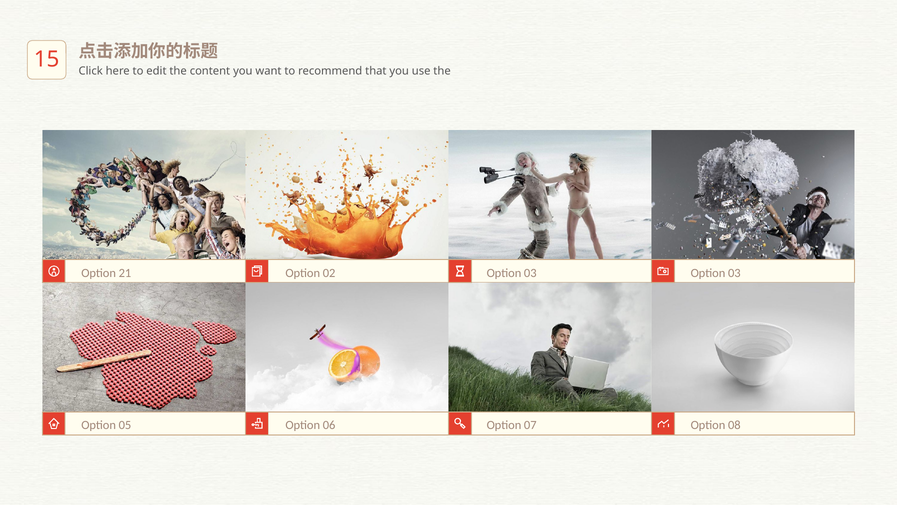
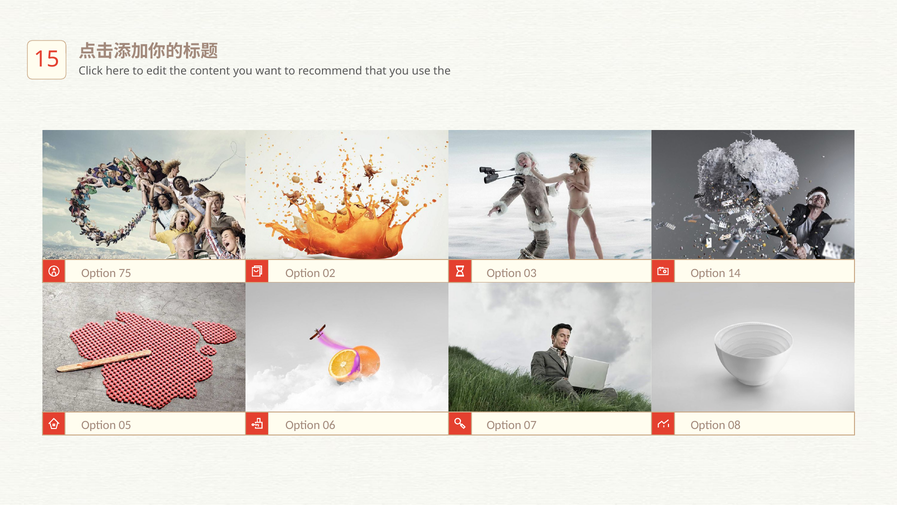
21: 21 -> 75 (125, 273)
03: 03 -> 14 (734, 273)
